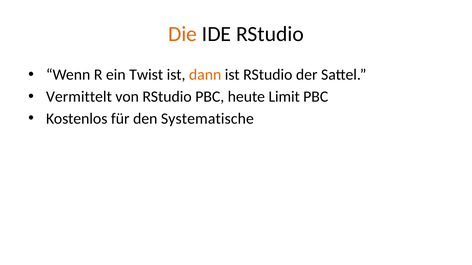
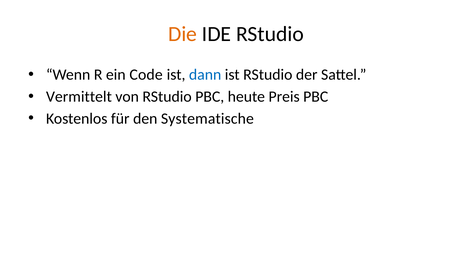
Twist: Twist -> Code (146, 75)
dann colour: orange -> blue (205, 75)
Limit: Limit -> Preis (284, 97)
